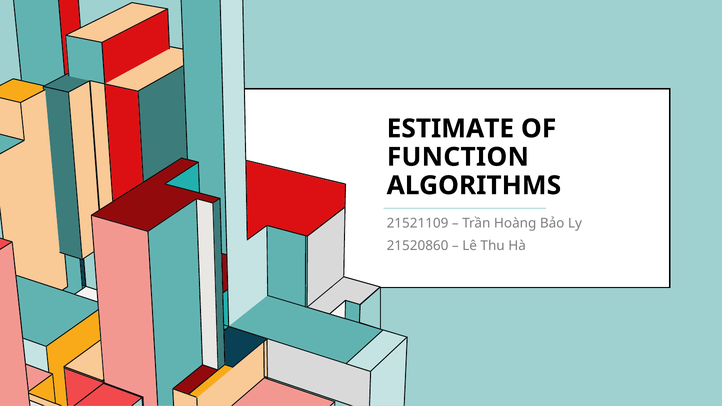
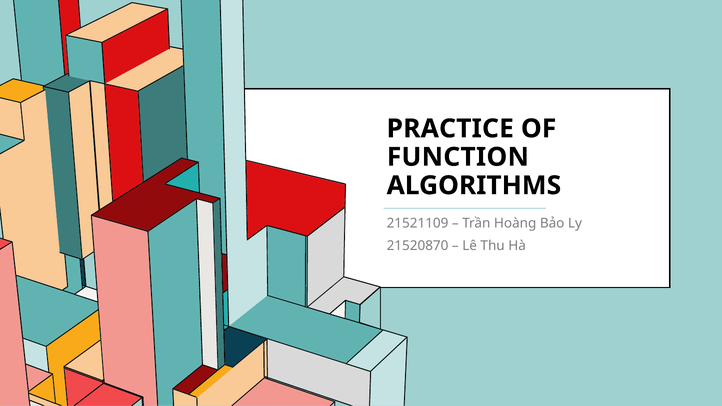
ESTIMATE: ESTIMATE -> PRACTICE (450, 129)
21520860: 21520860 -> 21520870 (418, 246)
